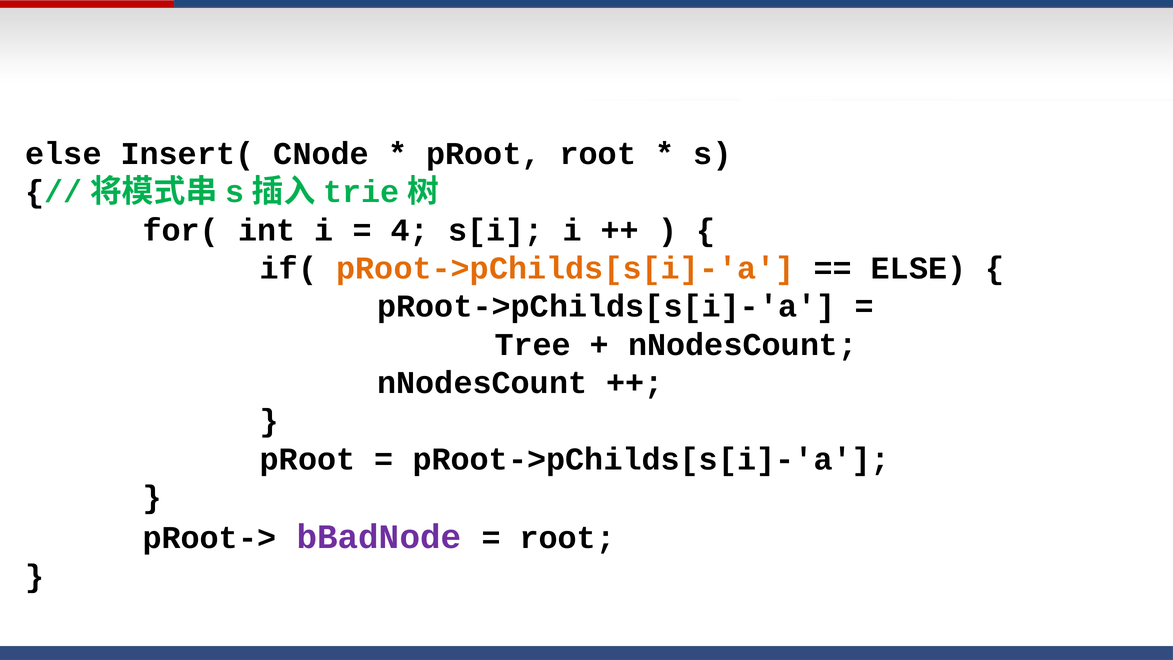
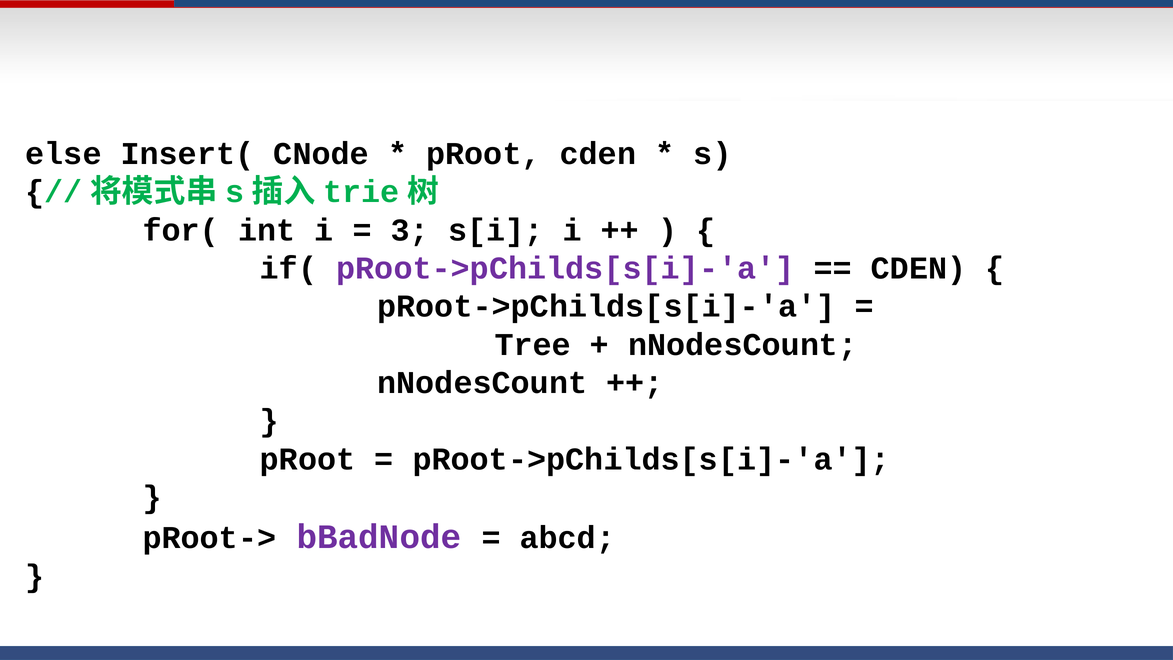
pRoot root: root -> cden (598, 154)
4: 4 -> 3 (410, 230)
pRoot->pChilds[s[i]-'a colour: orange -> purple (565, 268)
ELSE: ELSE -> CDEN (919, 268)
root: root -> abcd (567, 538)
